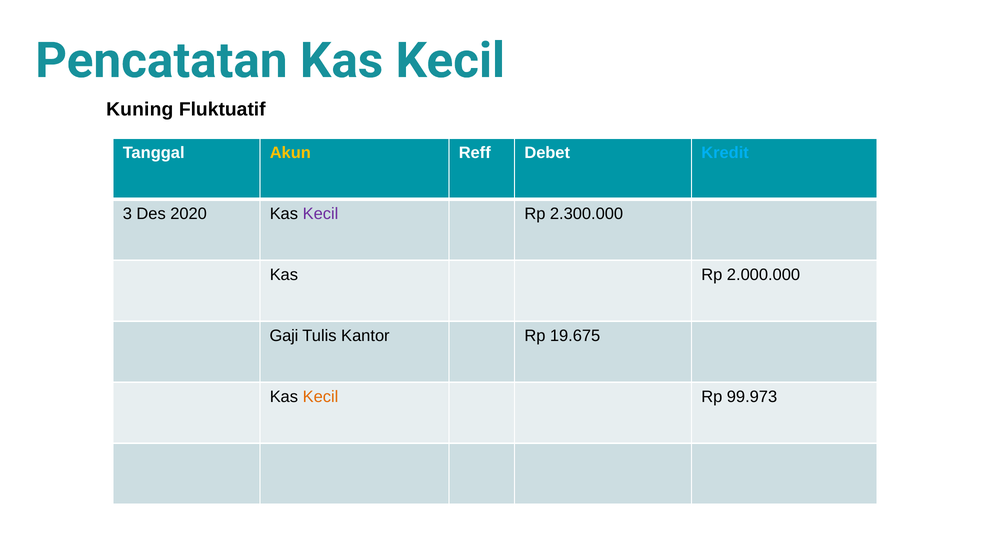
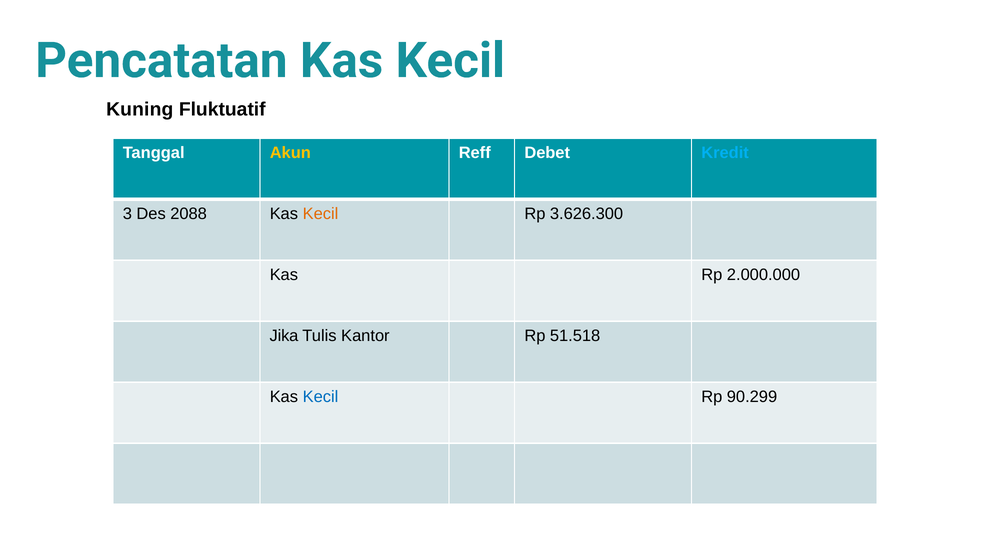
2020: 2020 -> 2088 (189, 214)
Kecil colour: purple -> orange (321, 214)
2.300.000: 2.300.000 -> 3.626.300 (587, 214)
Gaji: Gaji -> Jika (284, 336)
19.675: 19.675 -> 51.518 (575, 336)
Kecil colour: orange -> blue (321, 397)
99.973: 99.973 -> 90.299 (752, 397)
